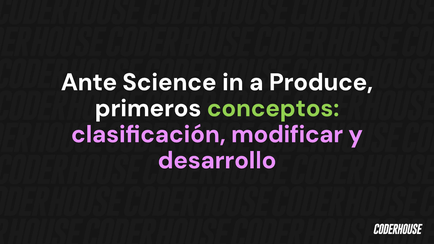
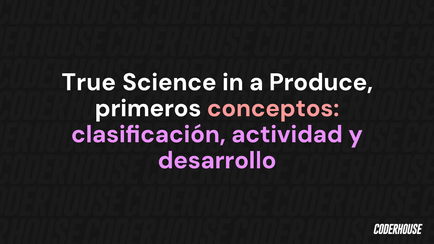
Ante: Ante -> True (89, 82)
conceptos colour: light green -> pink (273, 108)
modificar: modificar -> actividad (287, 134)
